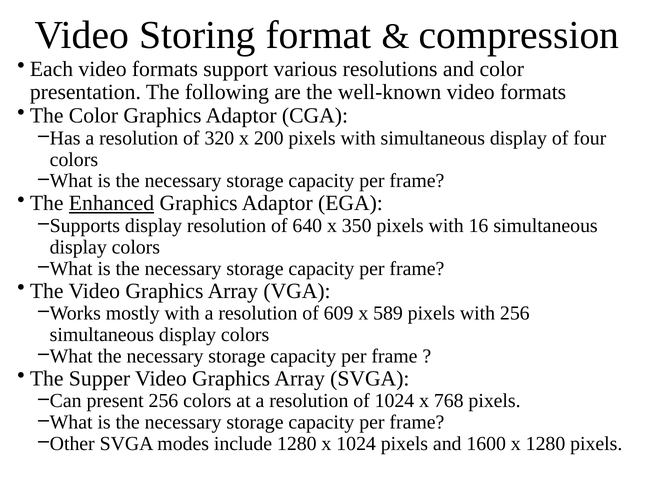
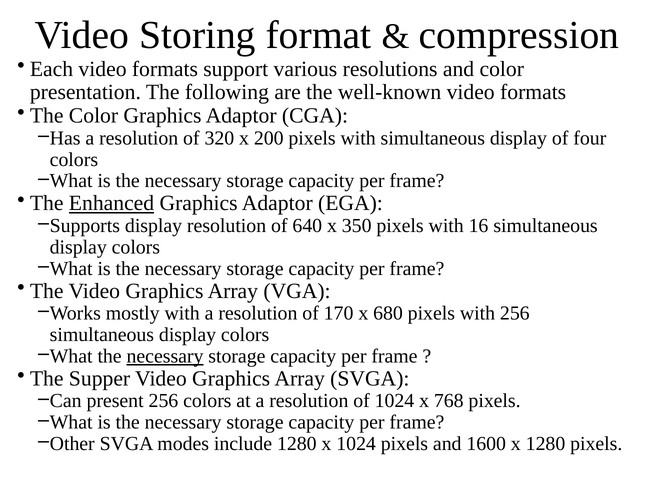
609: 609 -> 170 (339, 313)
589: 589 -> 680 (388, 313)
necessary underline: none -> present (165, 356)
